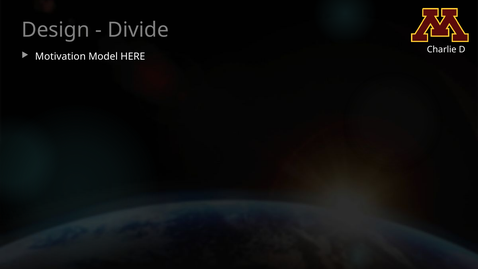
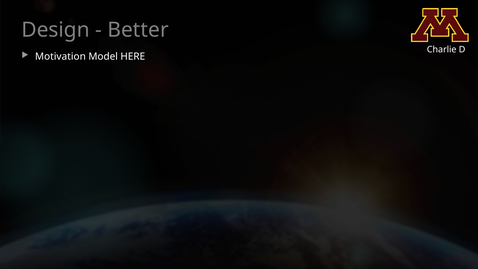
Divide: Divide -> Better (138, 30)
